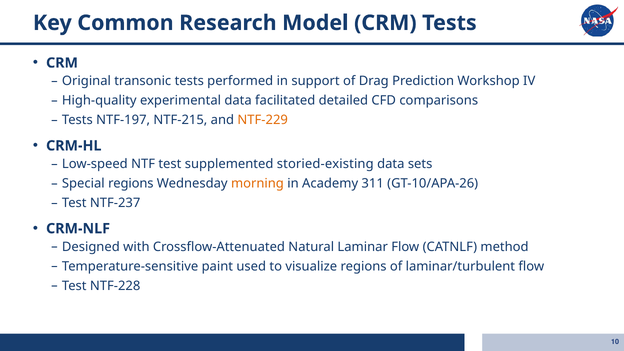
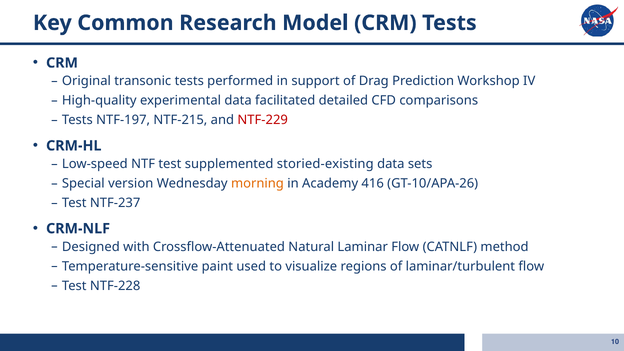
NTF-229 colour: orange -> red (263, 120)
Special regions: regions -> version (131, 183)
311: 311 -> 416 (373, 183)
